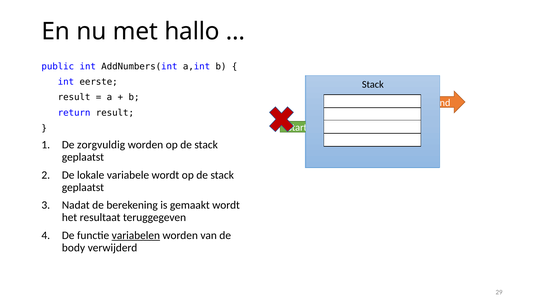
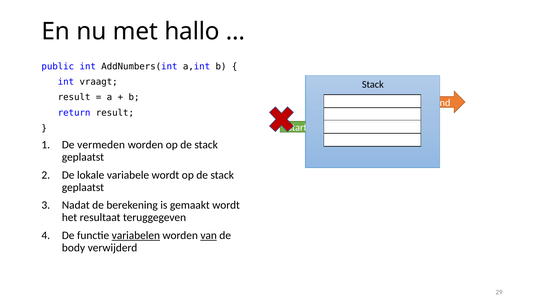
eerste: eerste -> vraagt (99, 82)
zorgvuldig: zorgvuldig -> vermeden (101, 145)
van underline: none -> present (209, 235)
